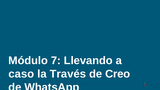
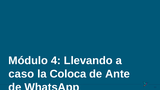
7: 7 -> 4 (56, 61)
Través: Través -> Coloca (68, 74)
Creo: Creo -> Ante (118, 74)
